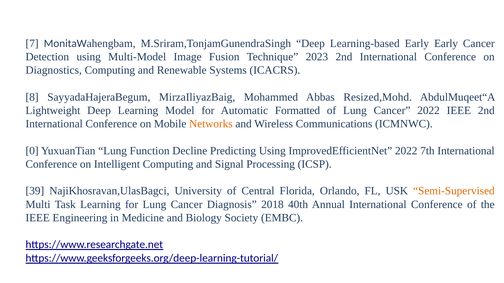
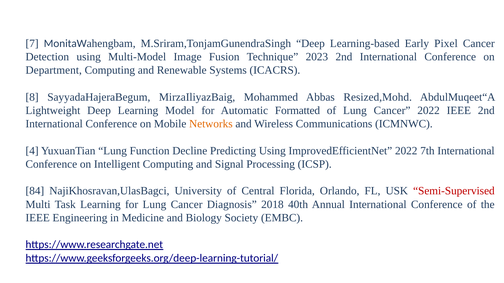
Early Early: Early -> Pixel (446, 43)
Diagnostics: Diagnostics -> Department (54, 70)
0: 0 -> 4 (32, 151)
39: 39 -> 84 (35, 191)
Semi-Supervised colour: orange -> red (454, 191)
